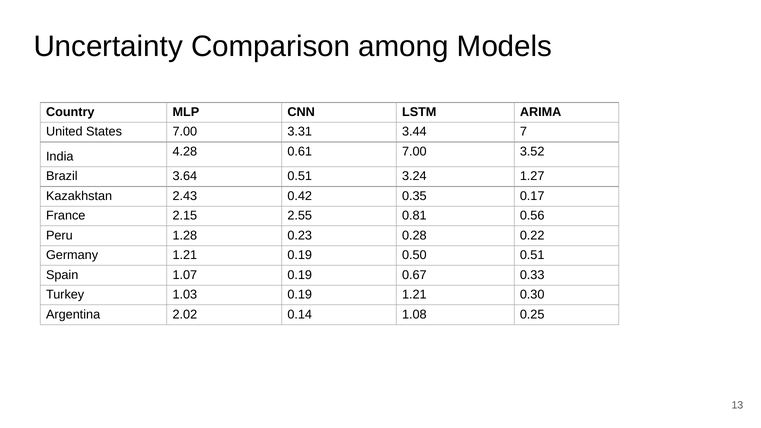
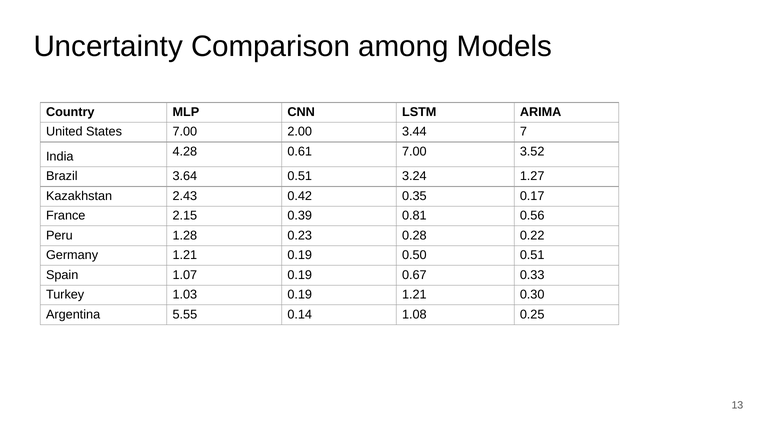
3.31: 3.31 -> 2.00 (300, 132)
2.55: 2.55 -> 0.39 (300, 216)
2.02: 2.02 -> 5.55 (185, 314)
